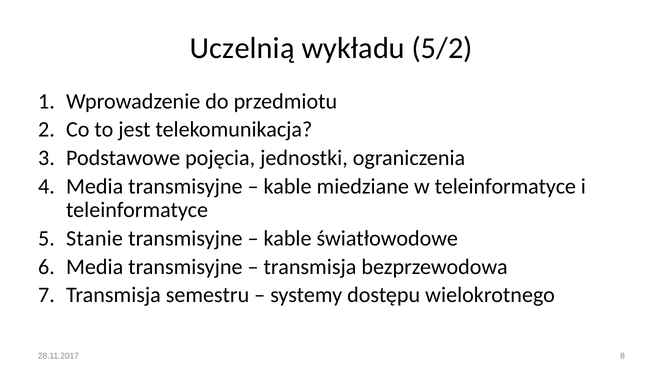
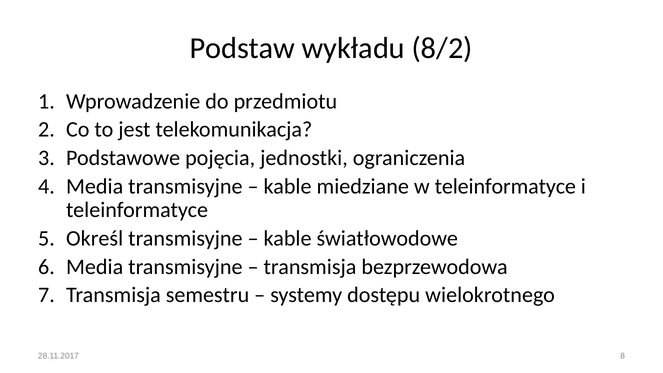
Uczelnią: Uczelnią -> Podstaw (242, 48)
5/2: 5/2 -> 8/2 (442, 48)
Stanie: Stanie -> Określ (95, 238)
